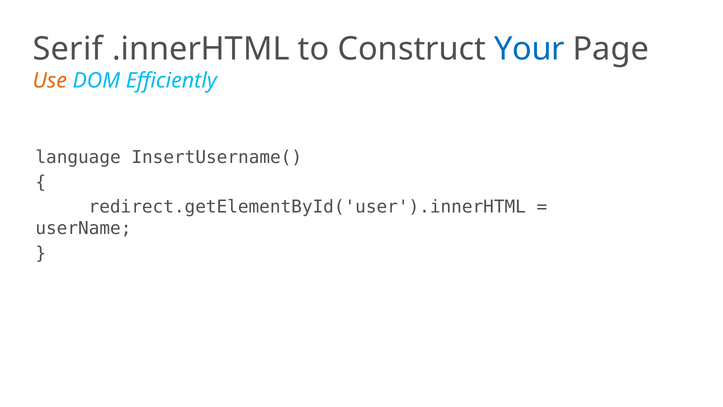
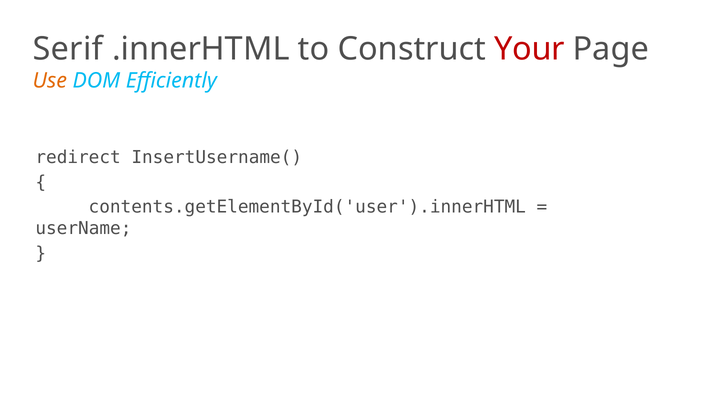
Your colour: blue -> red (530, 49)
language: language -> redirect (78, 157)
redirect.getElementById('user').innerHTML: redirect.getElementById('user').innerHTML -> contents.getElementById('user').innerHTML (307, 207)
